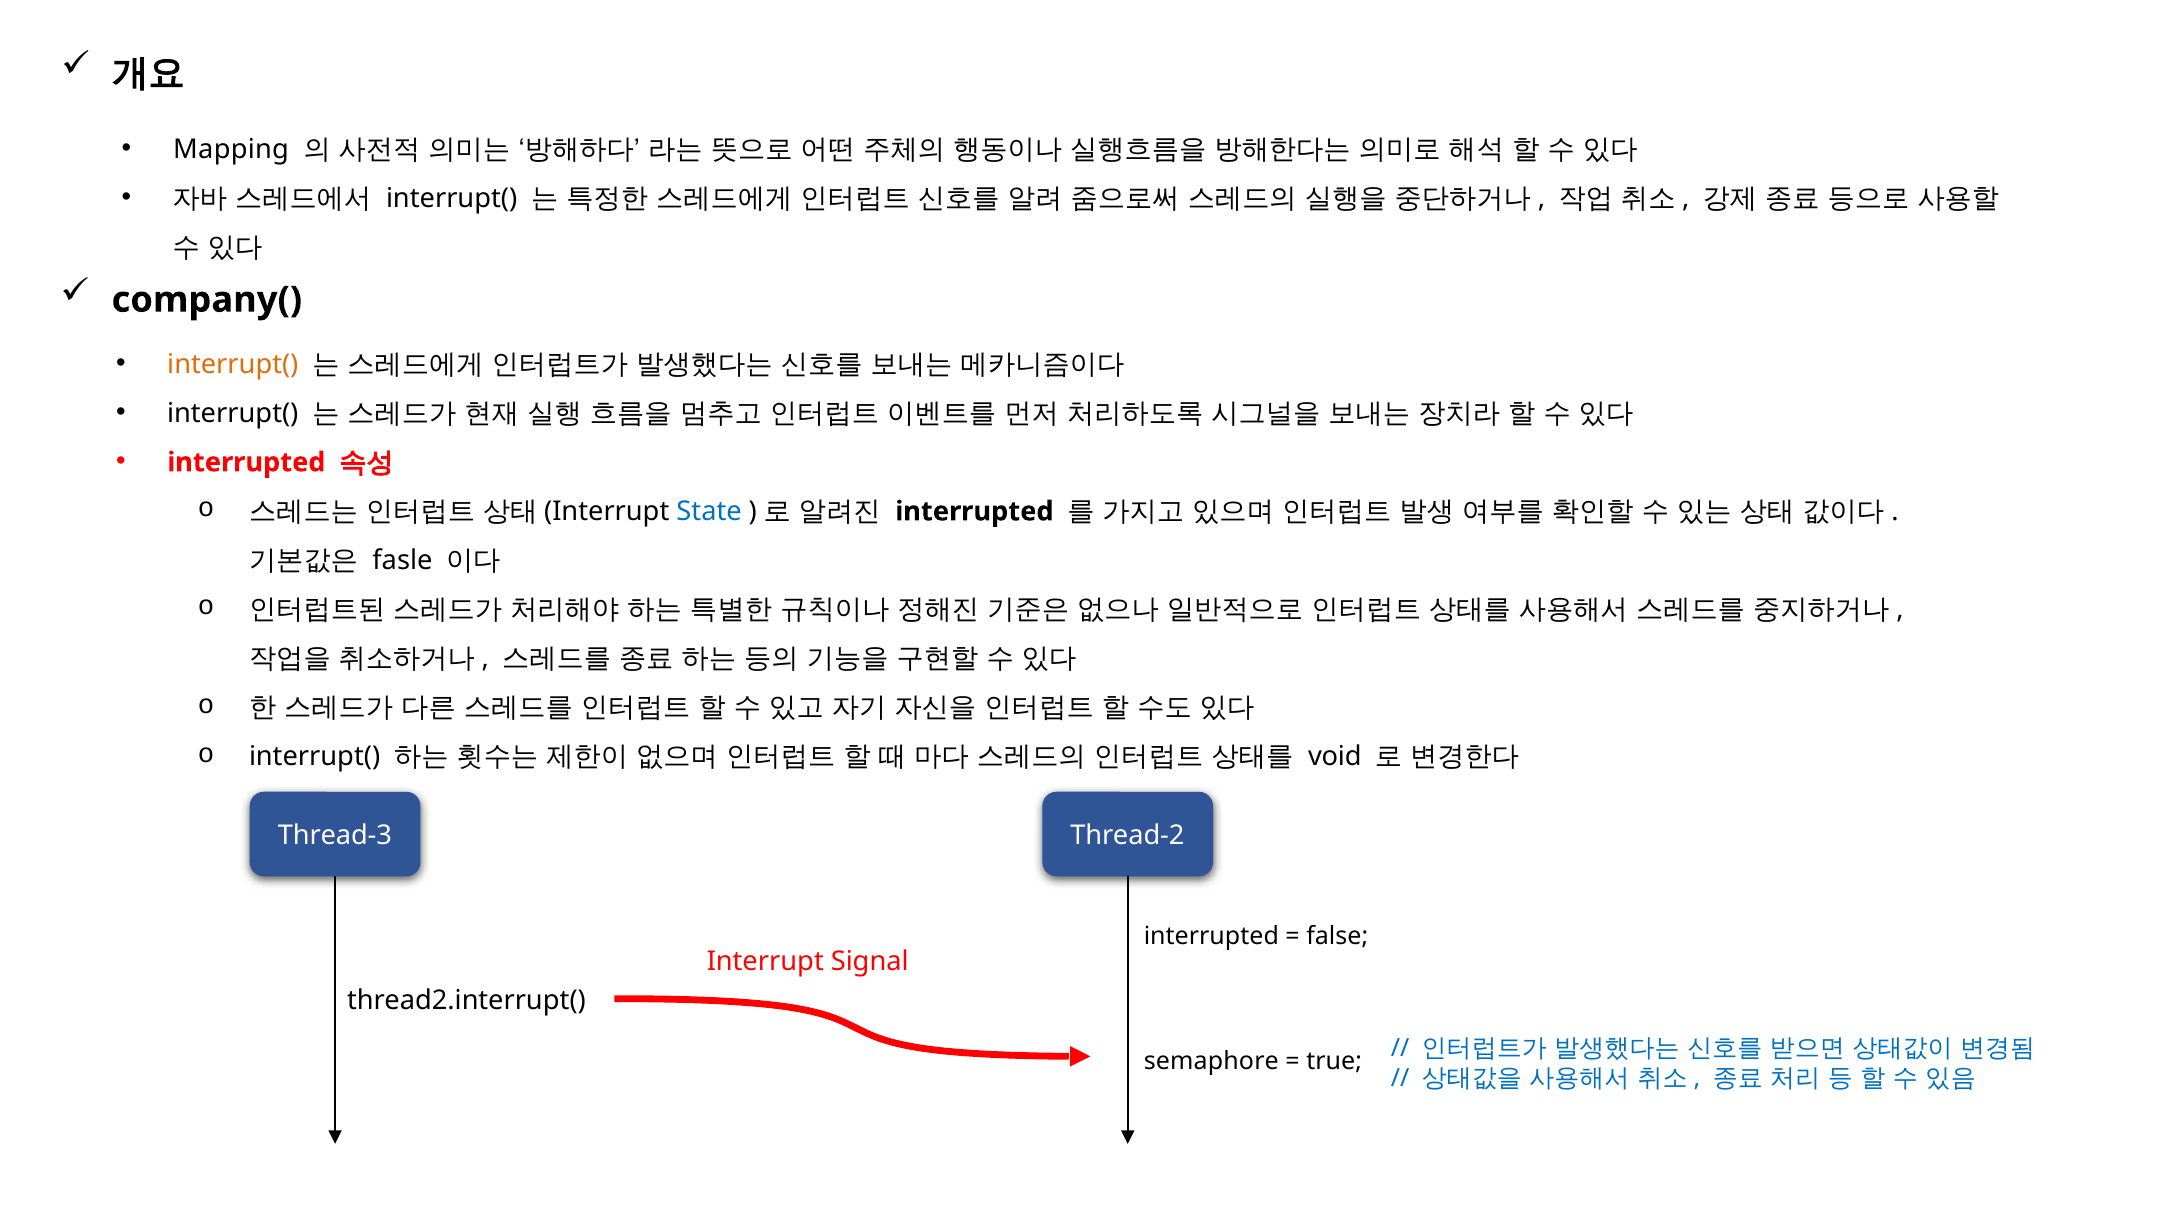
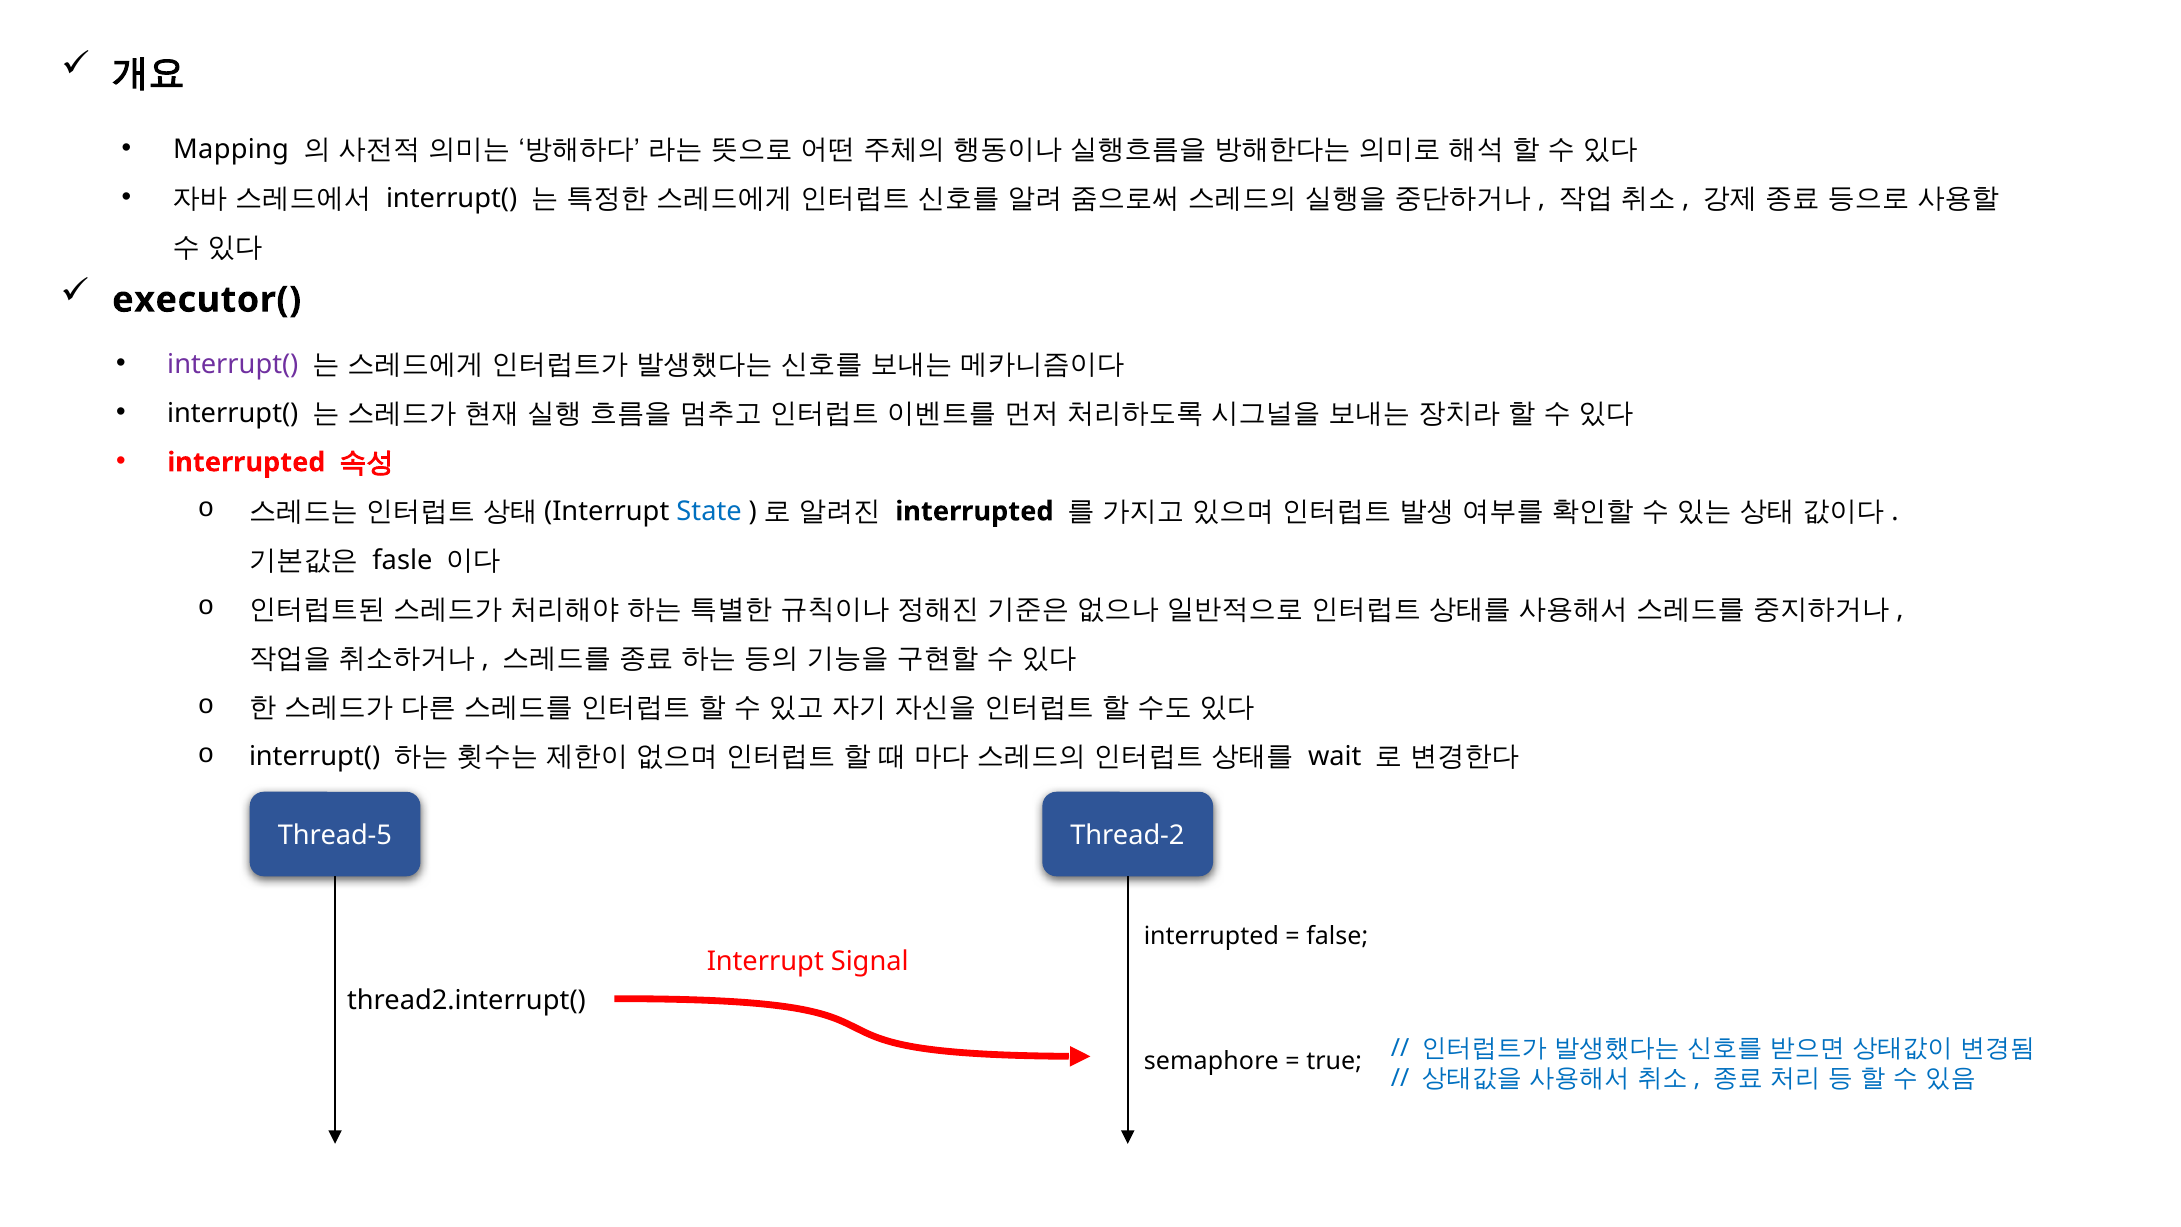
company(: company( -> executor( (207, 300)
interrupt( colour: orange -> purple (233, 364)
void: void -> wait (1335, 757)
Thread-3: Thread-3 -> Thread-5 (335, 836)
